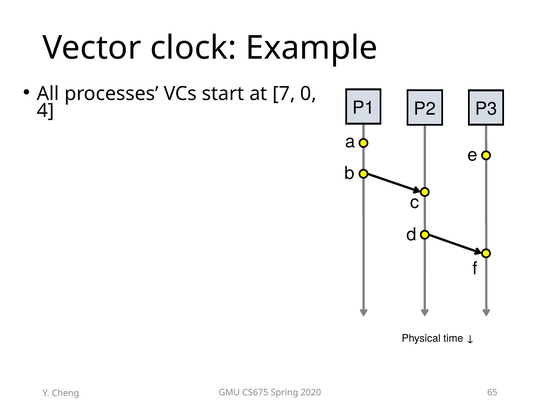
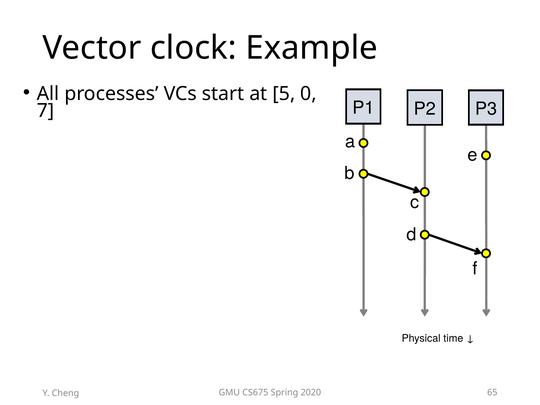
7: 7 -> 5 (284, 94)
4: 4 -> 7 (46, 111)
